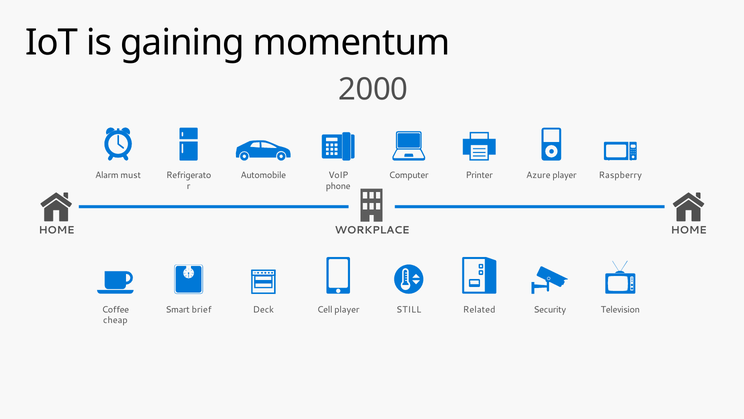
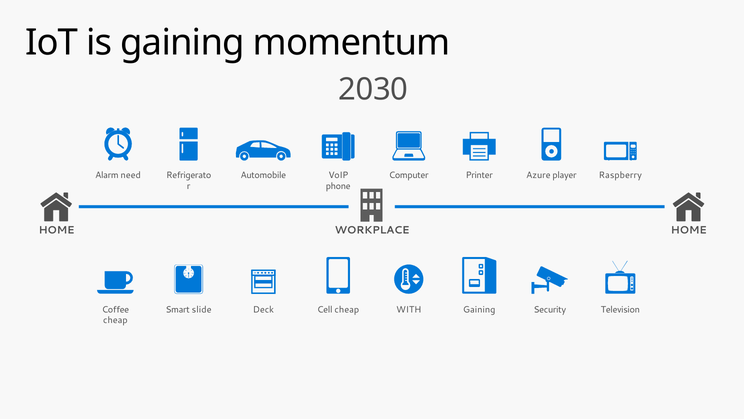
2000: 2000 -> 2030 (373, 90)
must: must -> need (131, 175)
brief: brief -> slide (202, 309)
Cell player: player -> cheap (347, 309)
STILL: STILL -> WITH (409, 309)
Related: Related -> Gaining (479, 309)
